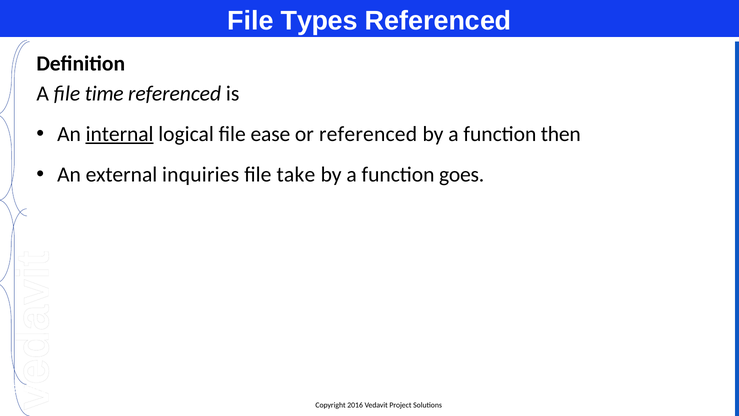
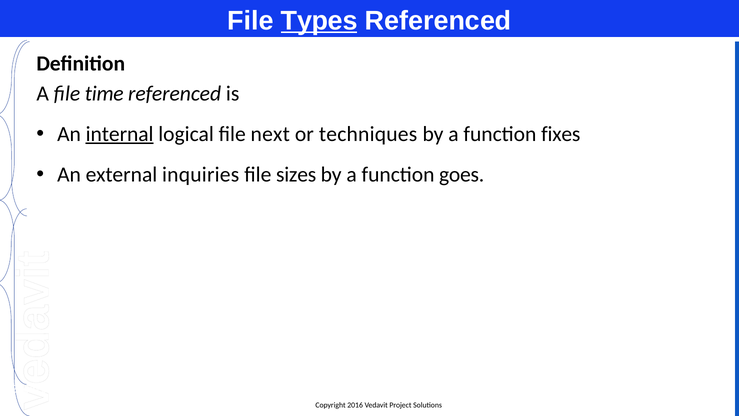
Types underline: none -> present (319, 21)
ease: ease -> next (270, 134)
or referenced: referenced -> techniques (368, 134)
then: then -> fixes (561, 134)
take: take -> sizes (296, 174)
